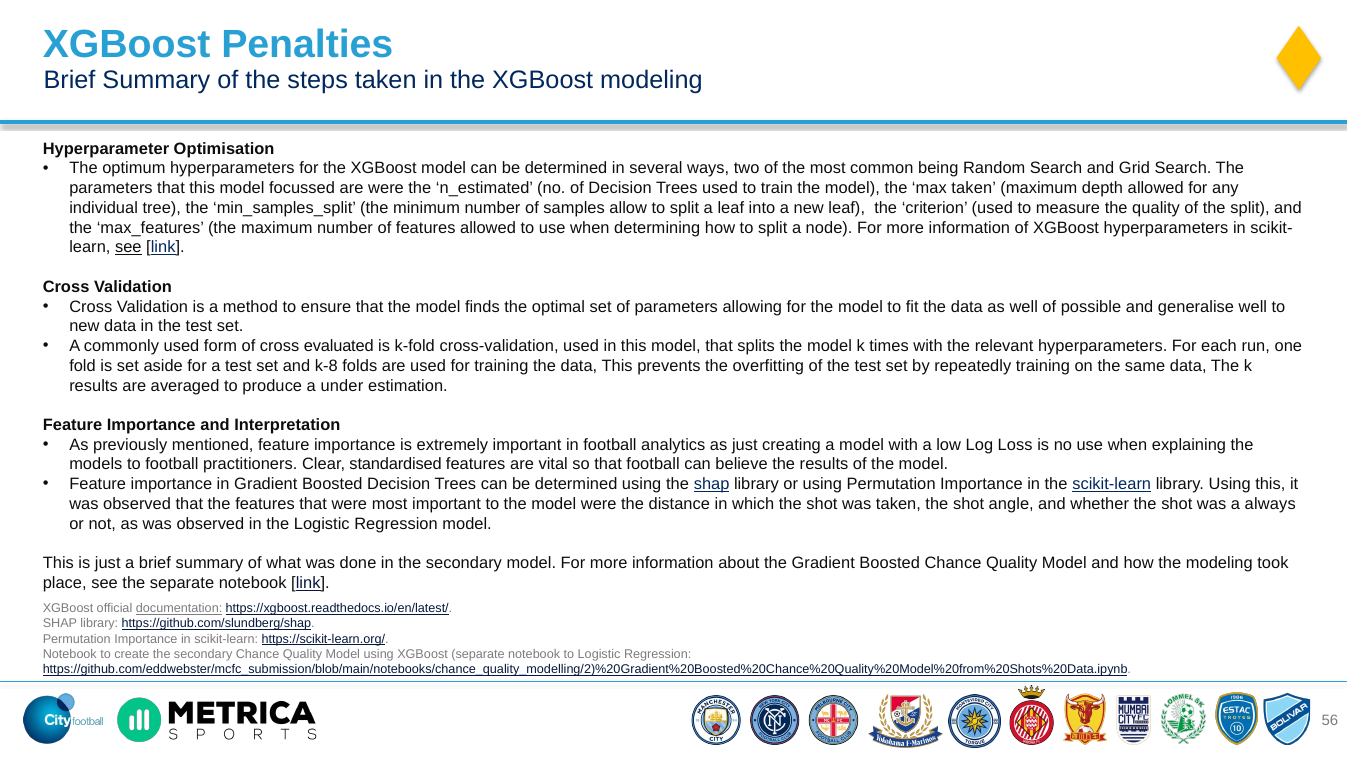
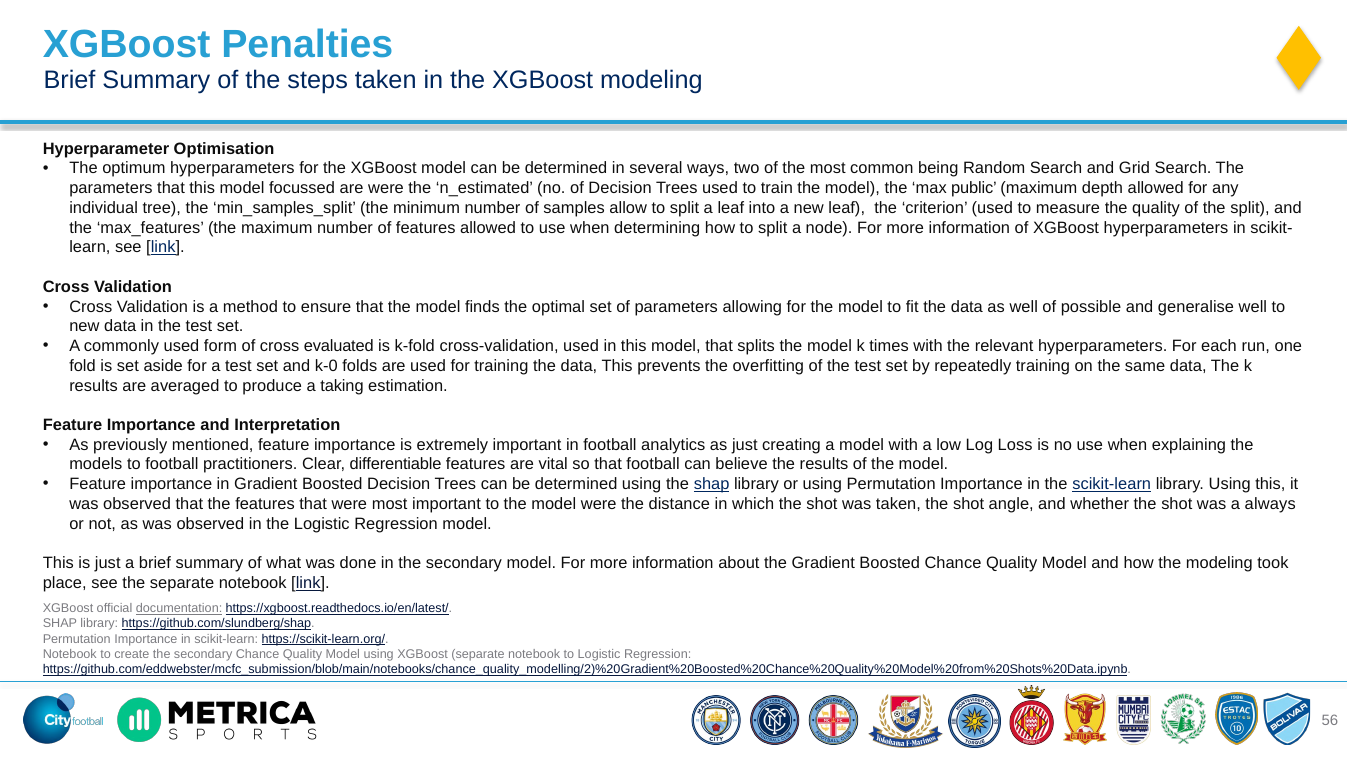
max taken: taken -> public (974, 188)
see underline: present -> none (128, 247)
k-8: k-8 -> k-0 (326, 366)
under: under -> taking (342, 385)
standardised: standardised -> differentiable (396, 464)
